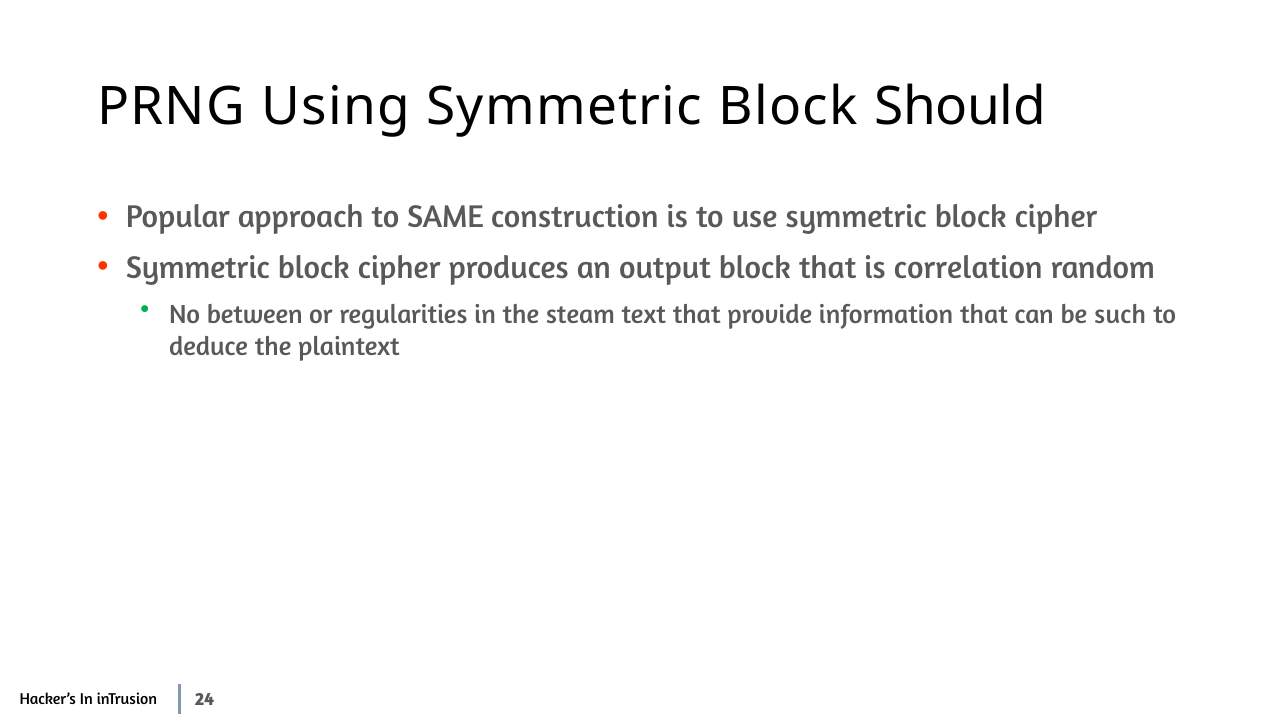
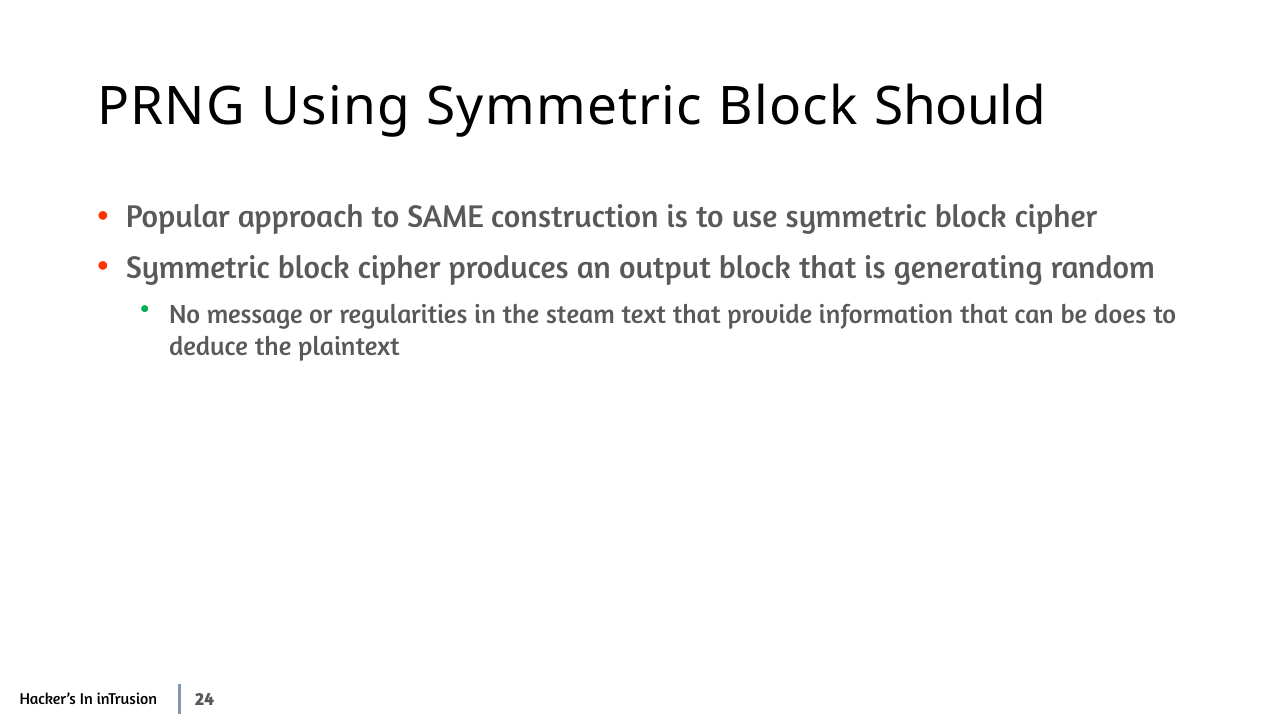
correlation: correlation -> generating (968, 267)
between: between -> message (255, 314)
such: such -> does (1120, 314)
